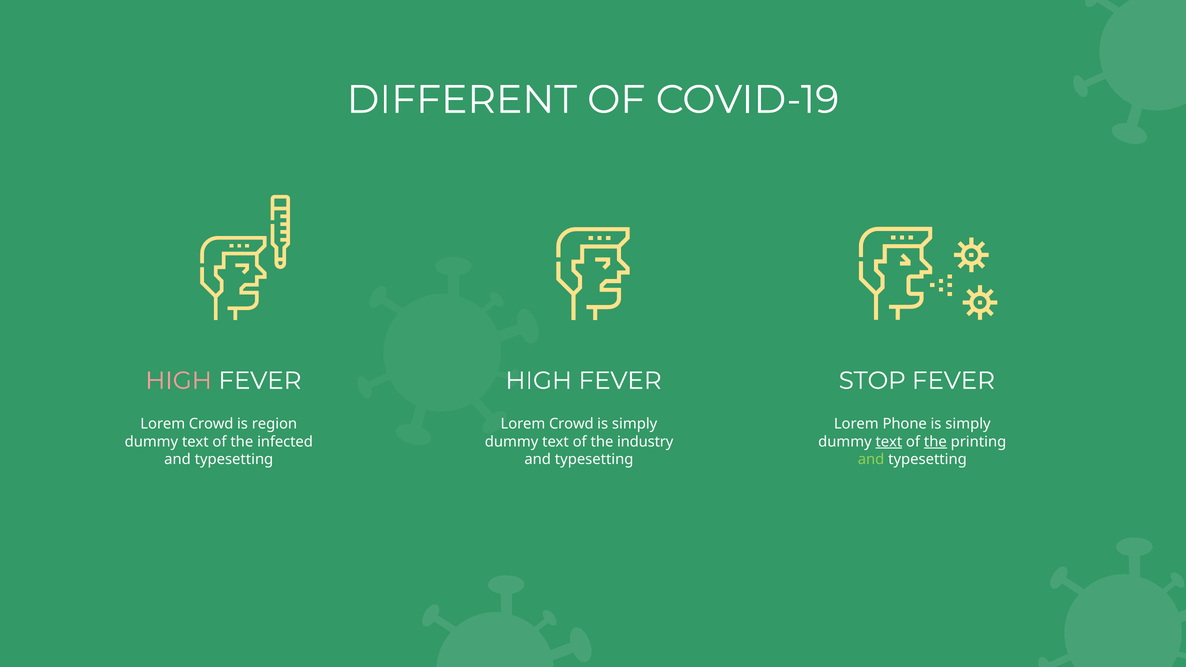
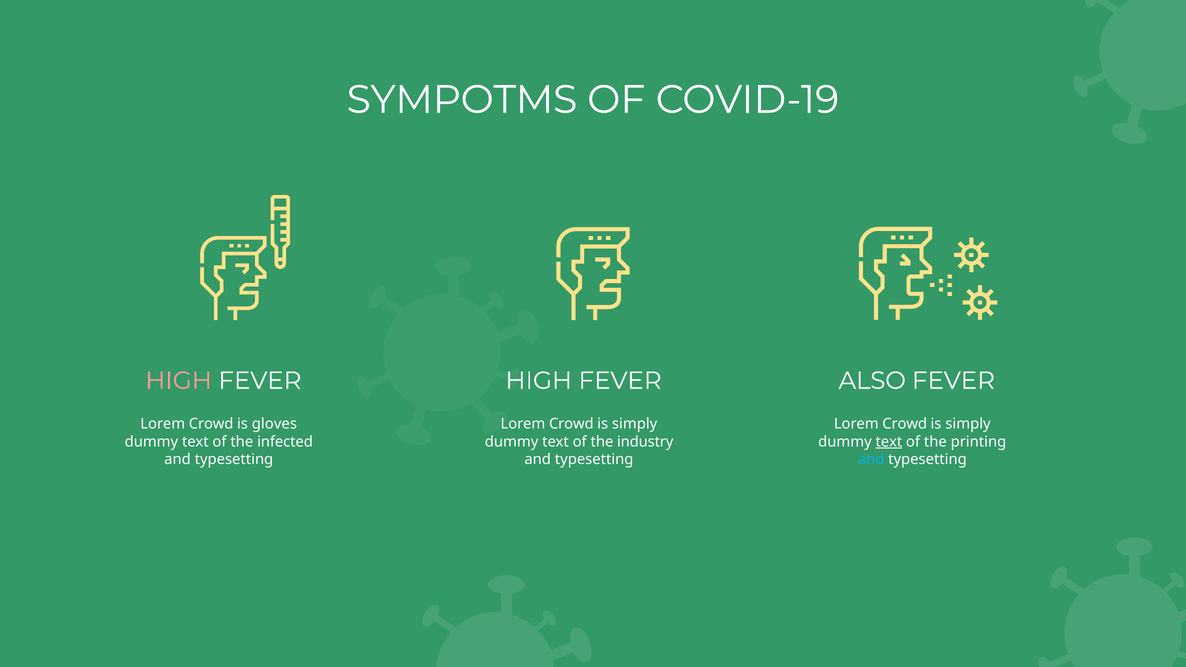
DIFFERENT: DIFFERENT -> SYMPOTMS (462, 100)
STOP: STOP -> ALSO (872, 381)
region: region -> gloves (274, 424)
Phone: Phone -> Crowd (905, 424)
the underline: present -> none (935, 442)
and colour: light green -> light blue (871, 460)
